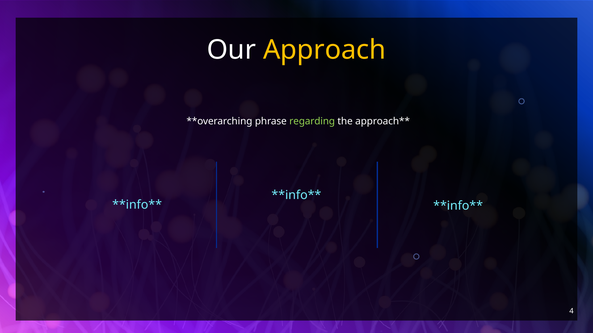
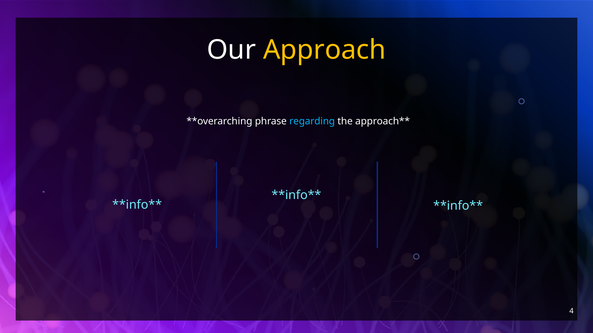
regarding colour: light green -> light blue (312, 122)
